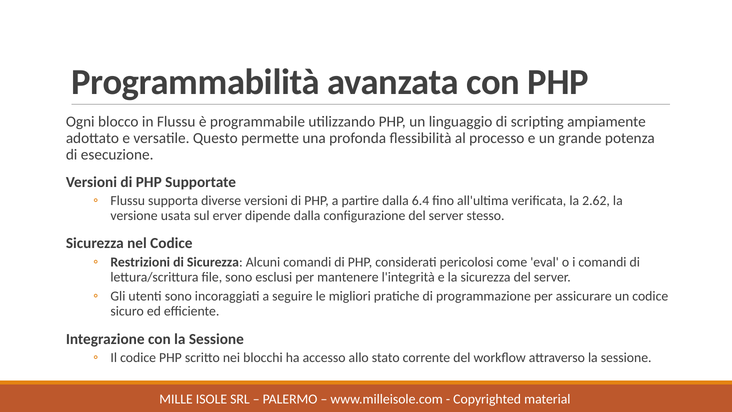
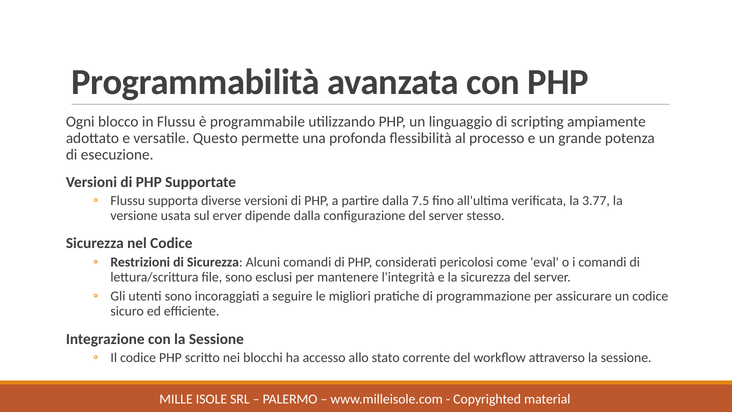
6.4: 6.4 -> 7.5 (421, 201)
2.62: 2.62 -> 3.77 (596, 201)
